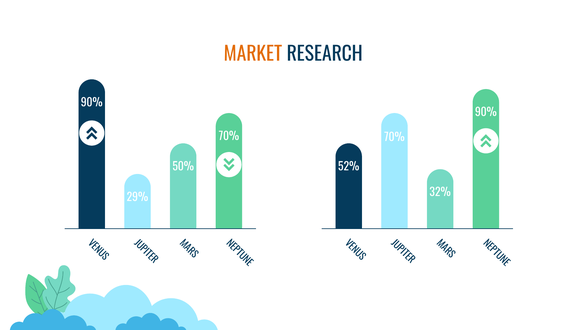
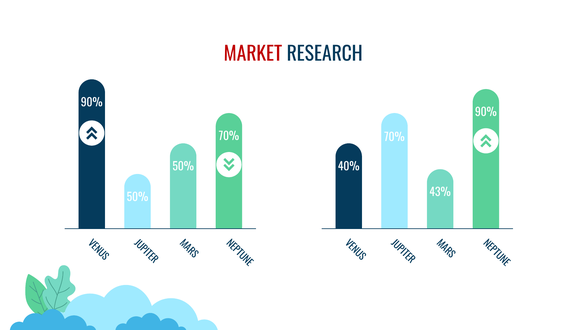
MARKET colour: orange -> red (253, 54)
52%: 52% -> 40% (349, 167)
32%: 32% -> 43% (440, 193)
29%: 29% -> 50% (137, 197)
